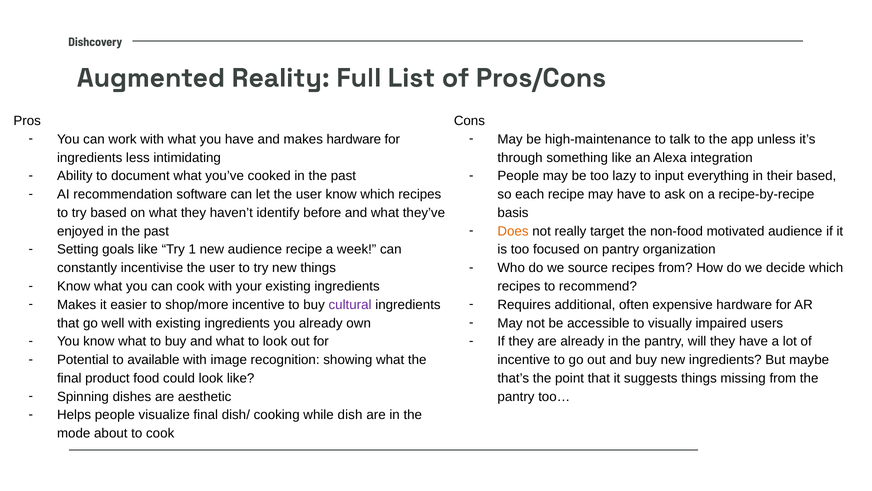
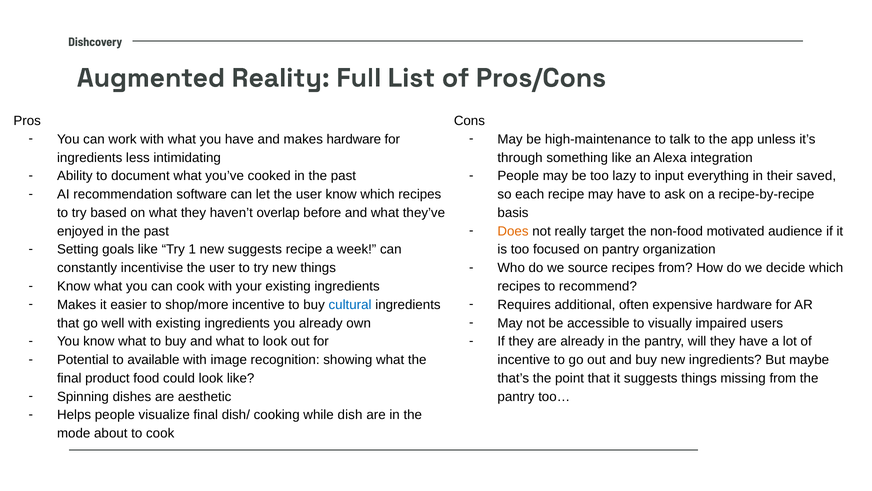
their based: based -> saved (816, 176)
identify: identify -> overlap (278, 213)
new audience: audience -> suggests (255, 249)
cultural colour: purple -> blue (350, 304)
